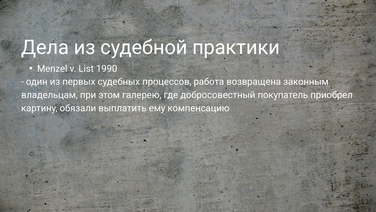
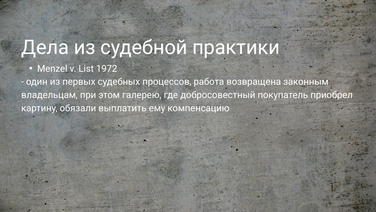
1990: 1990 -> 1972 (107, 69)
